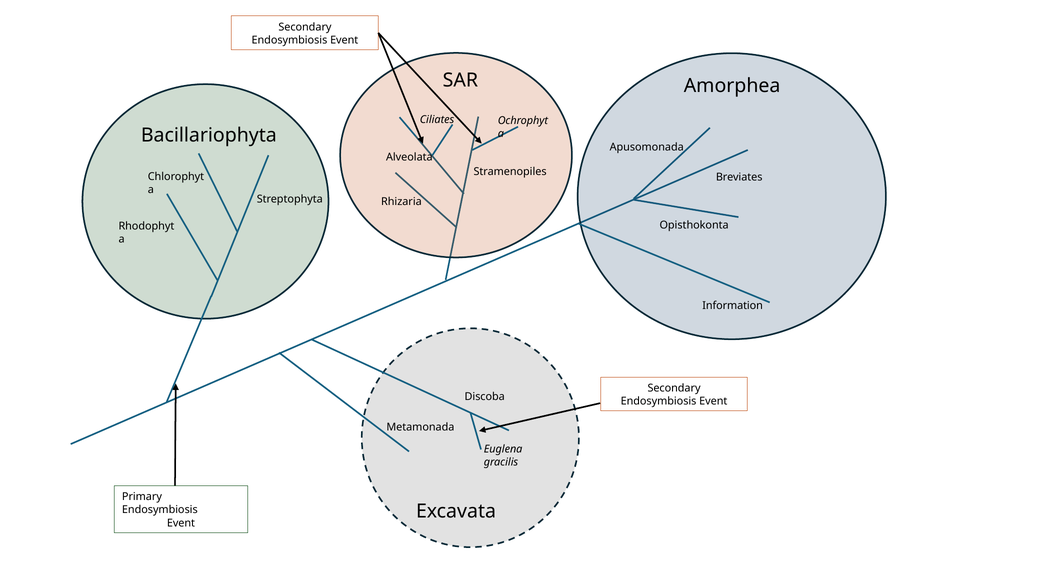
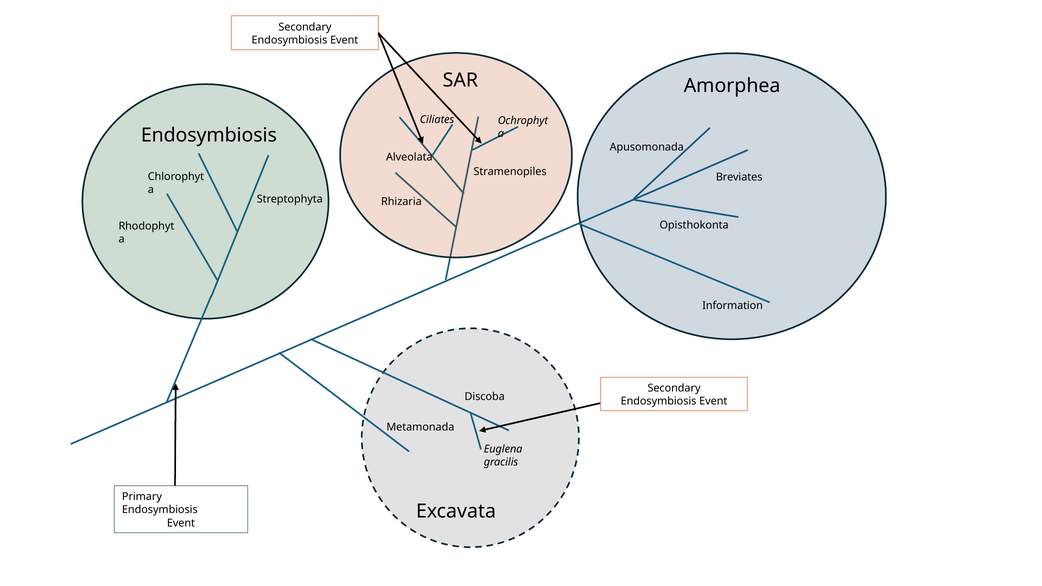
Bacillariophyta: Bacillariophyta -> Endosymbiosis (209, 135)
